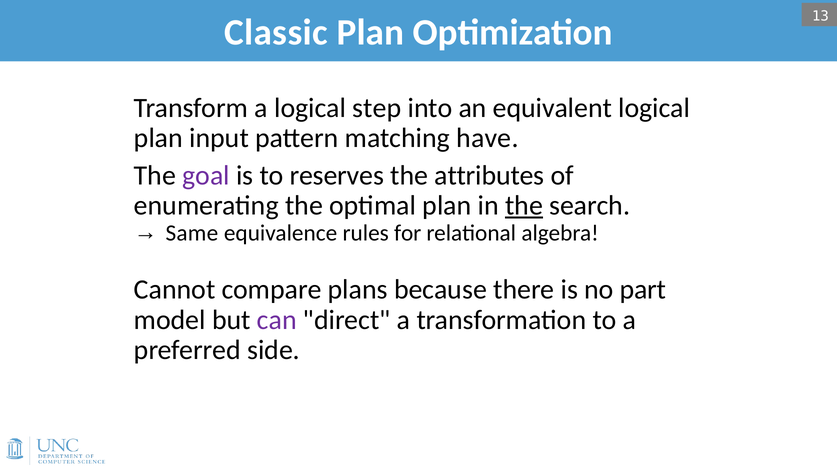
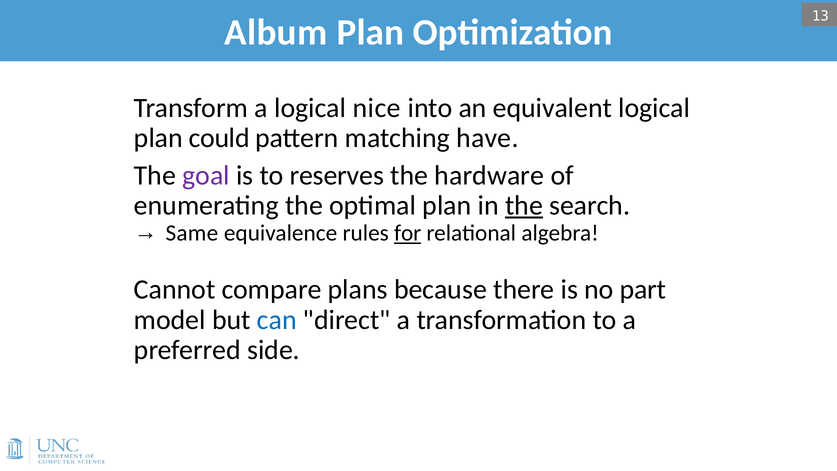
Classic: Classic -> Album (276, 32)
step: step -> nice (377, 108)
input: input -> could (219, 138)
attributes: attributes -> hardware (489, 175)
for underline: none -> present (408, 233)
can colour: purple -> blue (277, 320)
